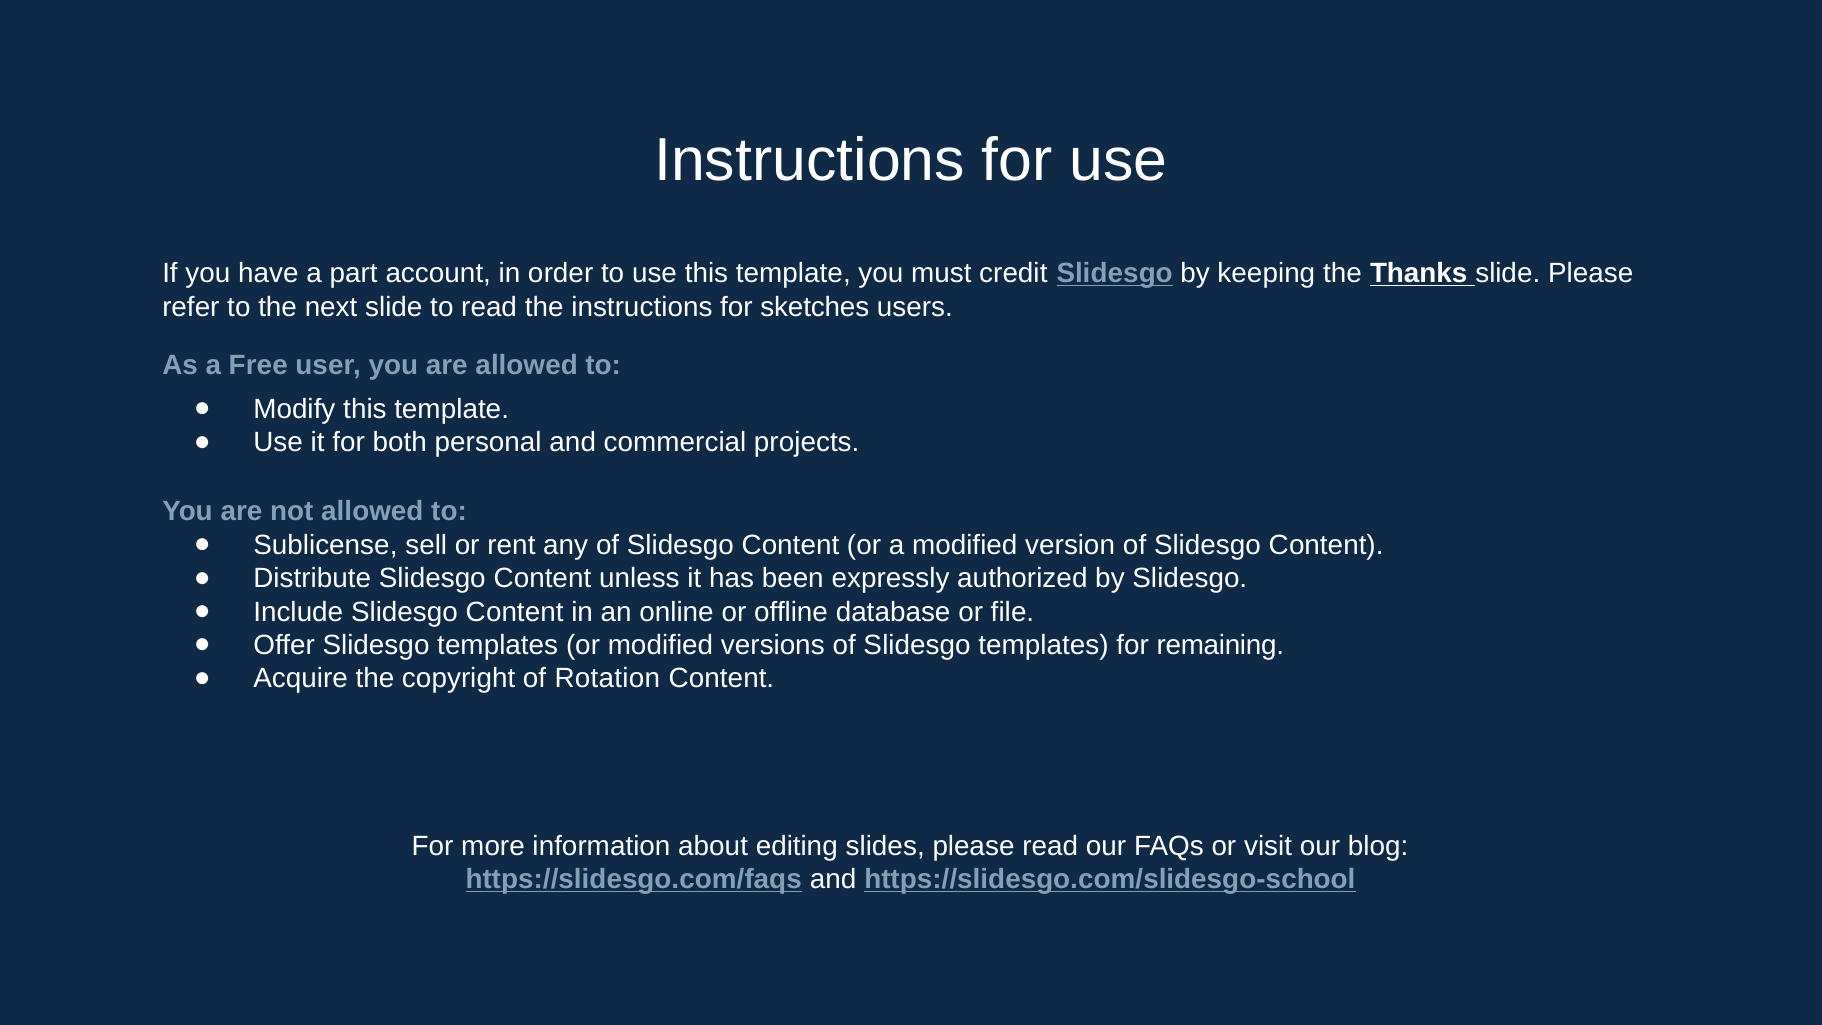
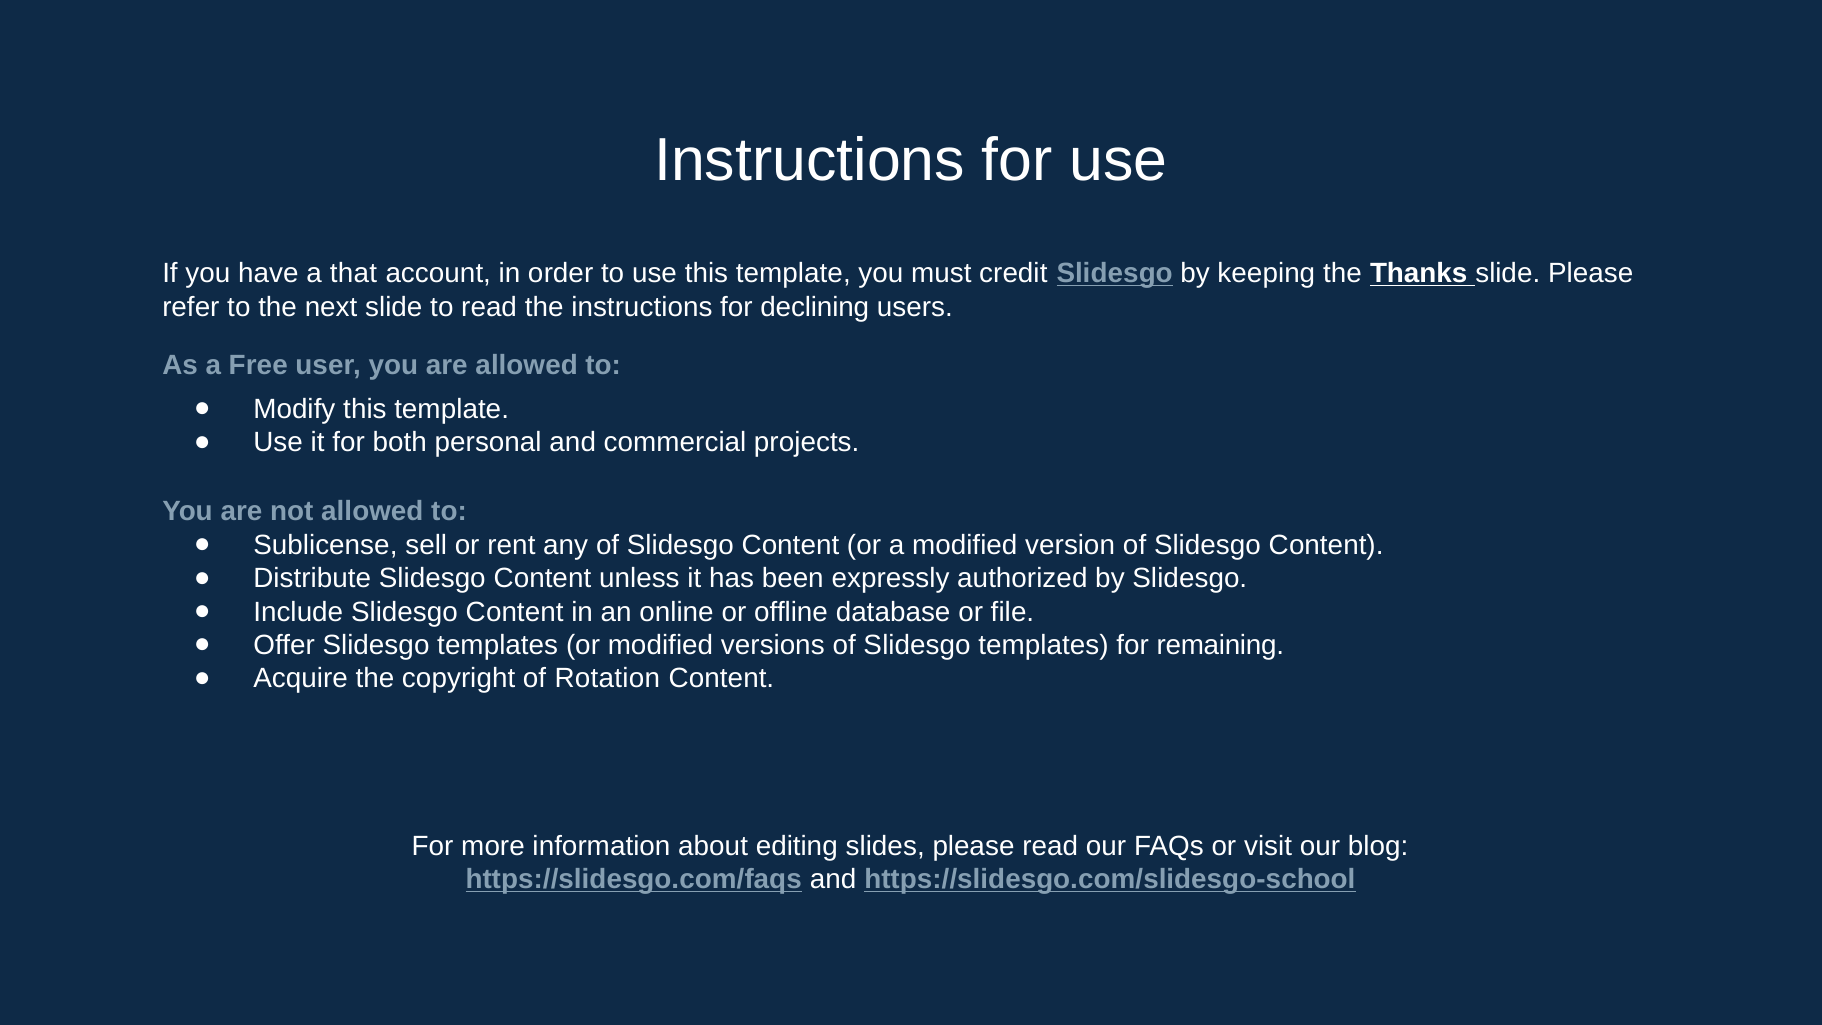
part: part -> that (354, 274)
sketches: sketches -> declining (815, 307)
